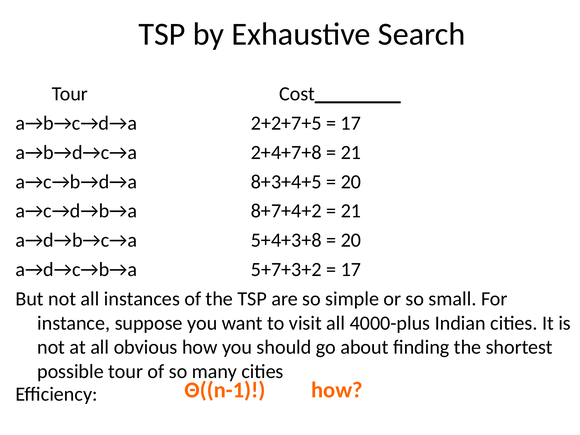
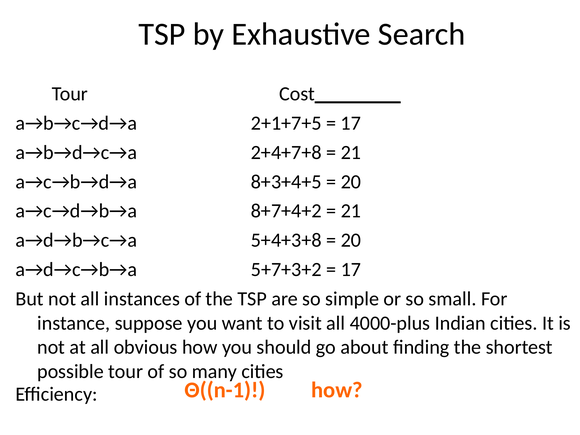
2+2+7+5: 2+2+7+5 -> 2+1+7+5 (286, 123)
